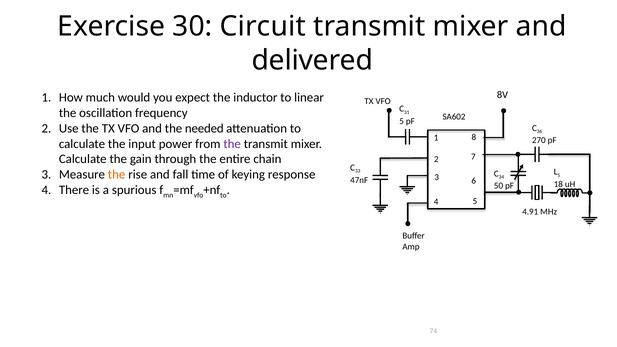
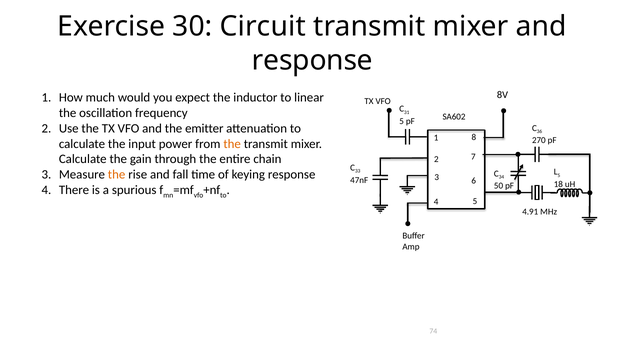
delivered: delivered -> response (312, 60)
needed: needed -> emitter (204, 128)
the colour: purple -> orange (232, 144)
